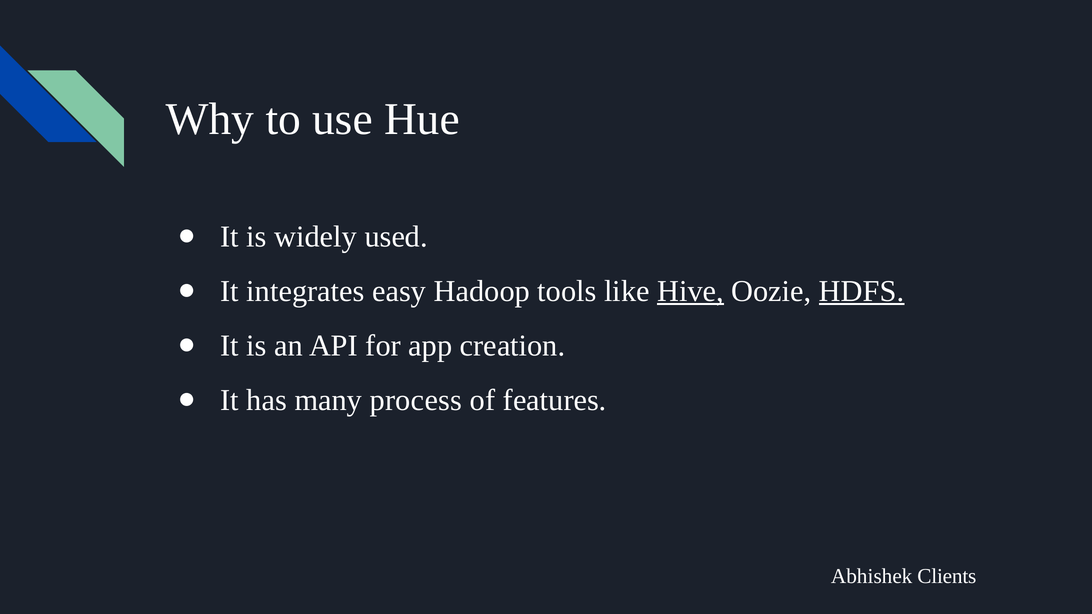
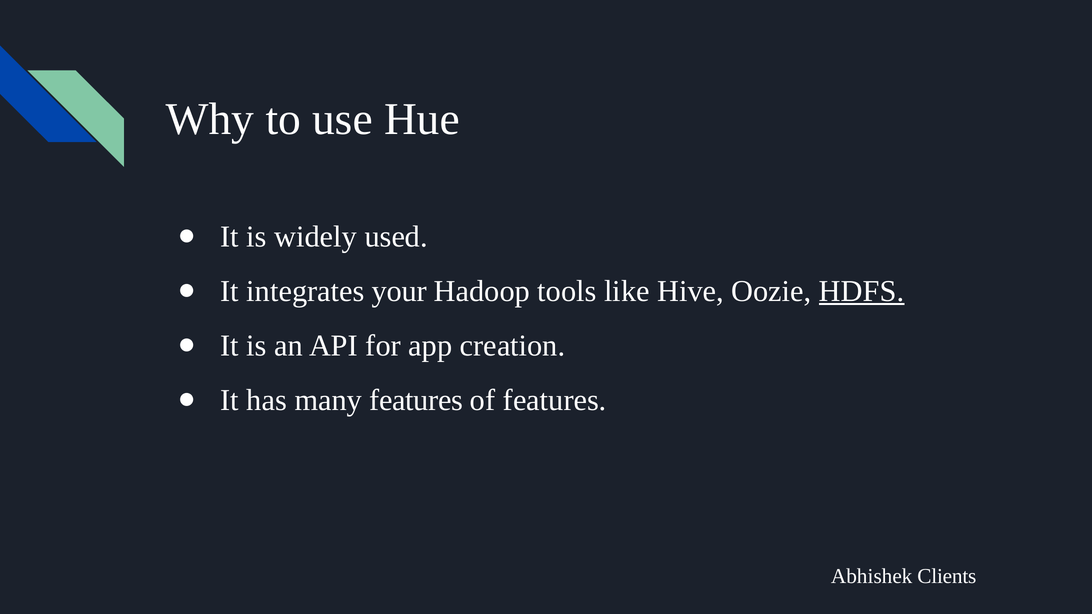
easy: easy -> your (399, 291)
Hive underline: present -> none (690, 291)
many process: process -> features (416, 400)
